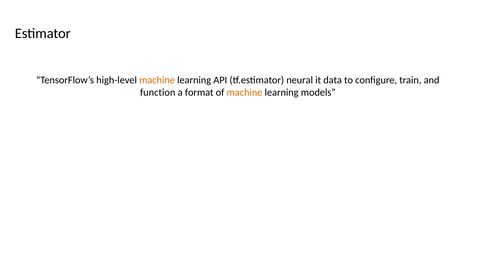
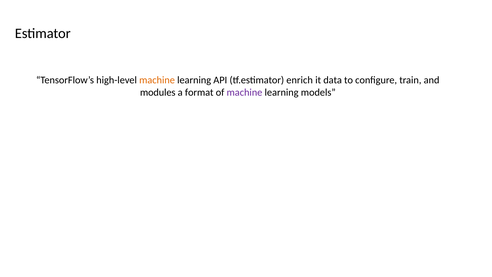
neural: neural -> enrich (300, 80)
function: function -> modules (158, 92)
machine colour: orange -> purple (244, 92)
